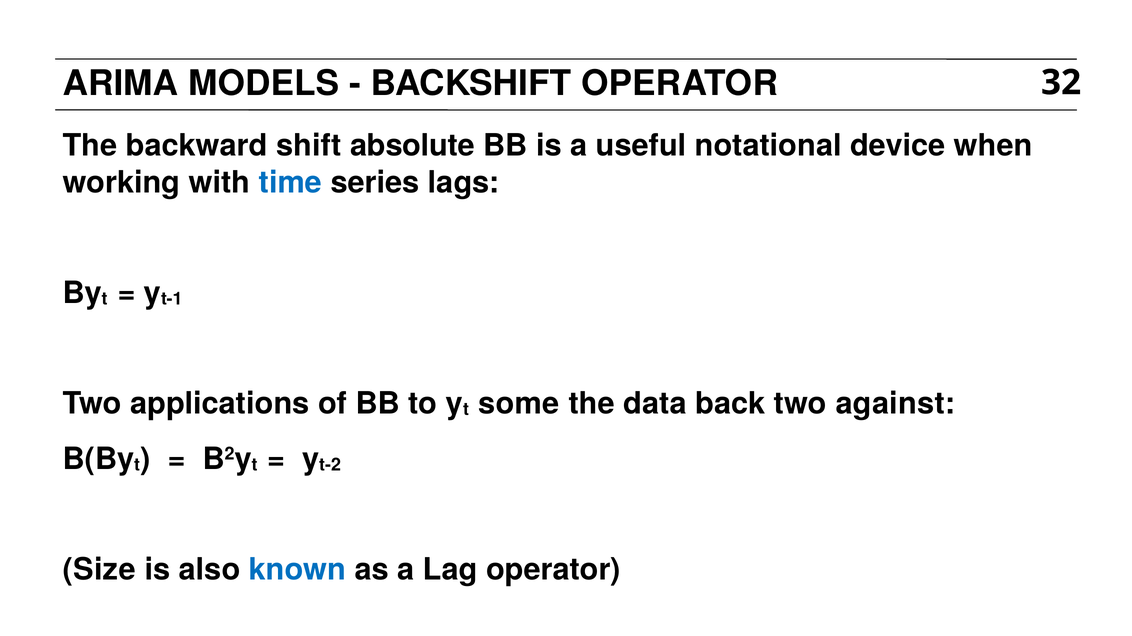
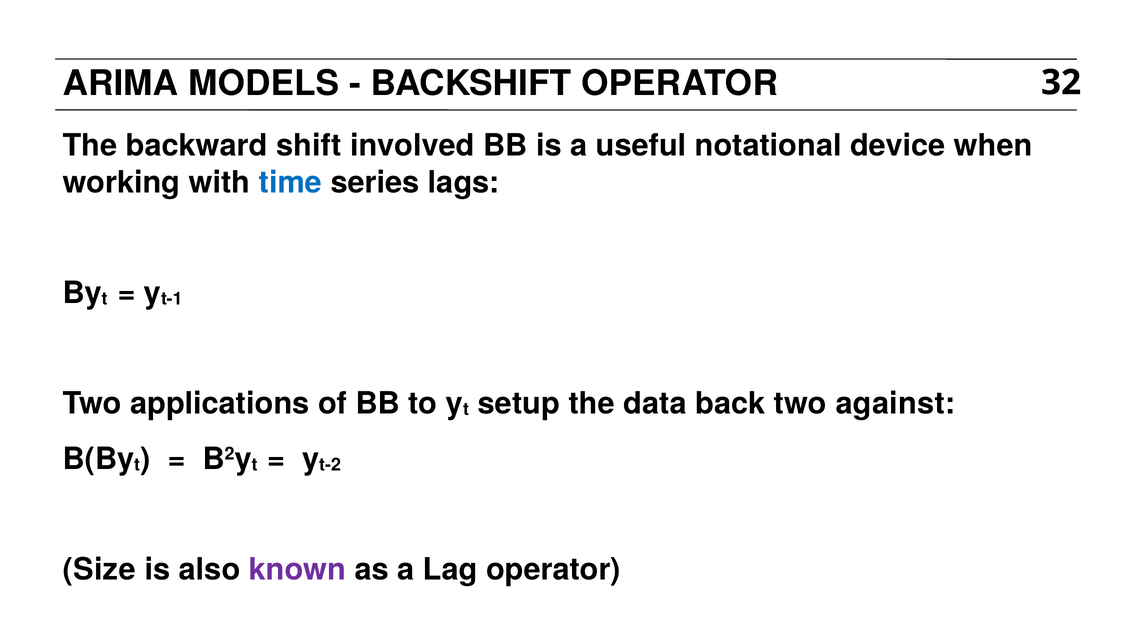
absolute: absolute -> involved (412, 146)
some: some -> setup (519, 404)
known colour: blue -> purple (297, 569)
